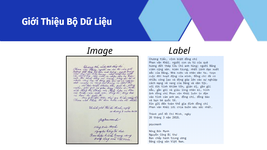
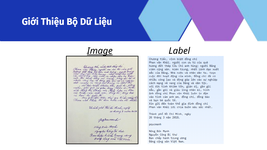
Image underline: none -> present (100, 51)
